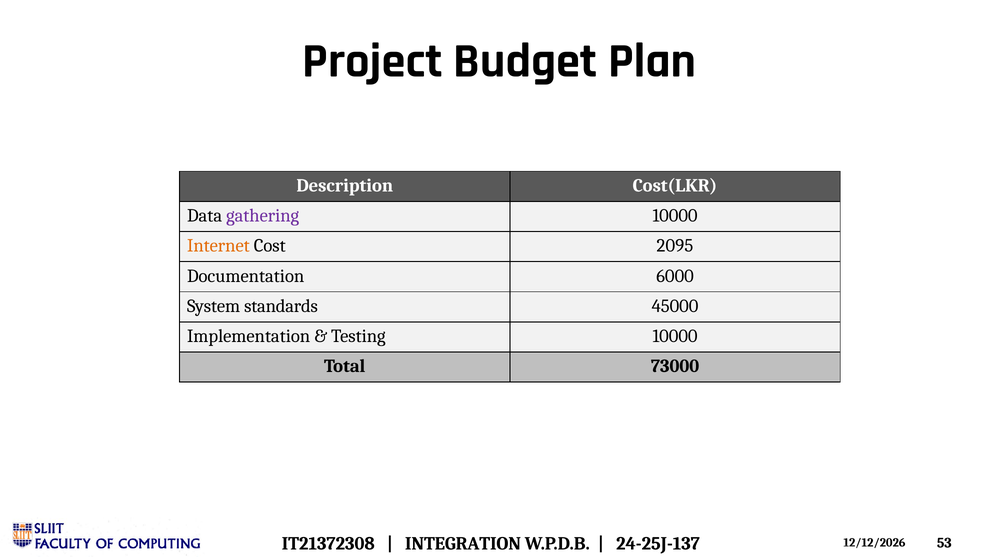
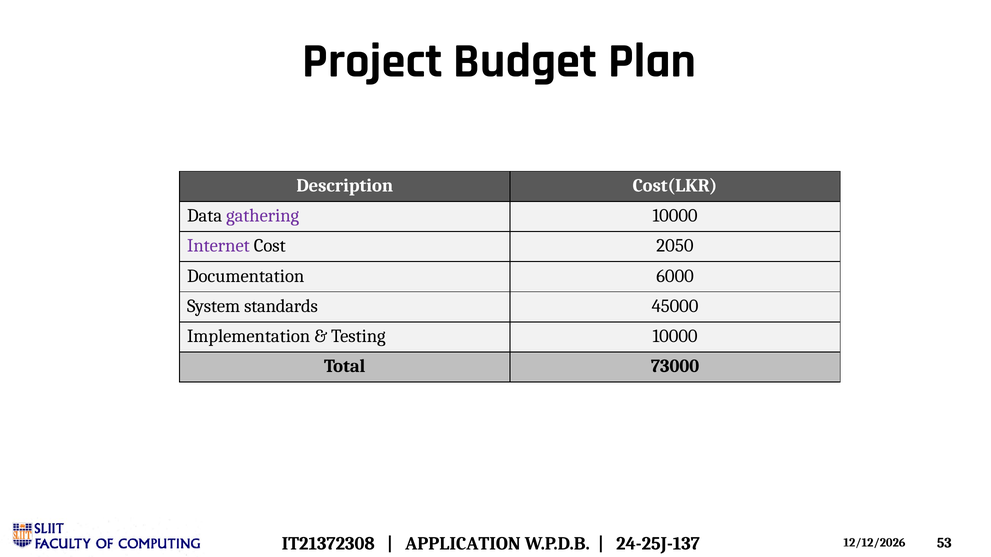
Internet colour: orange -> purple (218, 246)
2095: 2095 -> 2050 (675, 246)
INTEGRATION: INTEGRATION -> APPLICATION (463, 544)
